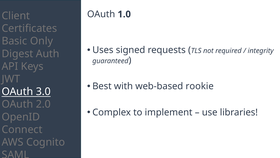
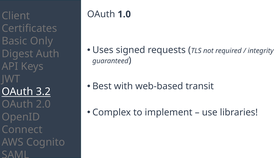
rookie: rookie -> transit (200, 86)
3.0: 3.0 -> 3.2 (43, 91)
